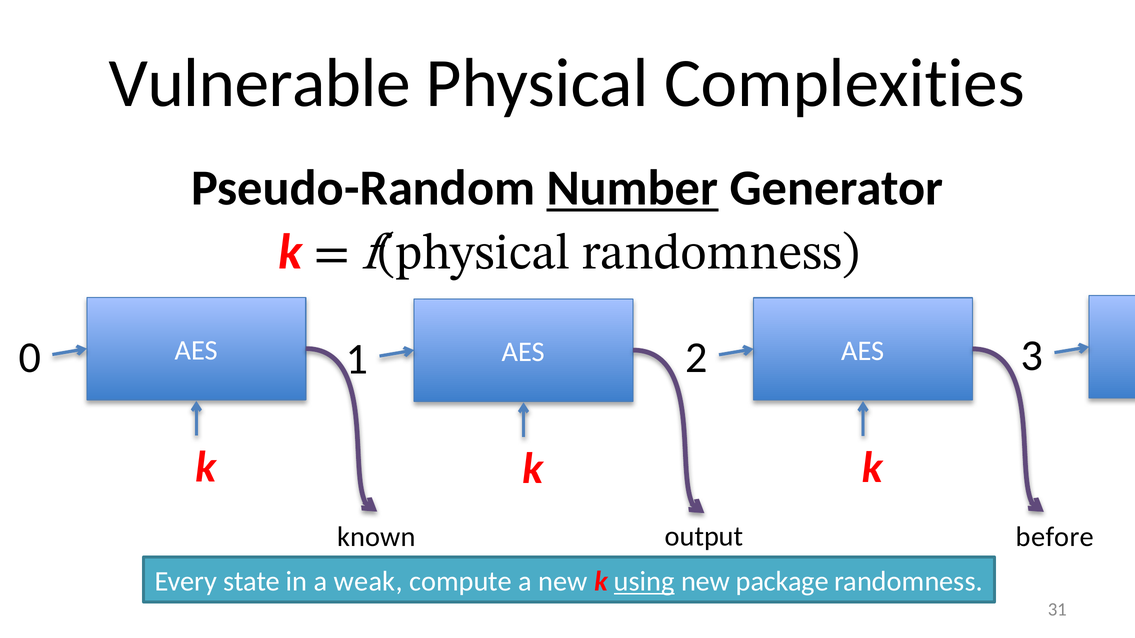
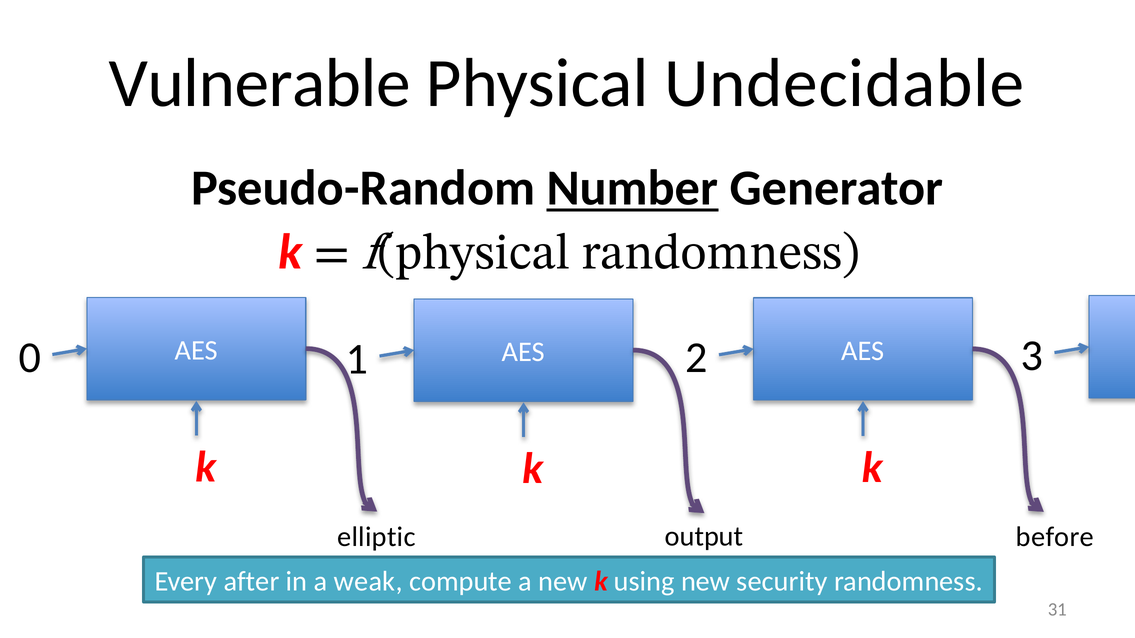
Complexities: Complexities -> Undecidable (844, 84)
known: known -> elliptic (376, 537)
state: state -> after (251, 582)
using underline: present -> none (644, 582)
package: package -> security (782, 582)
